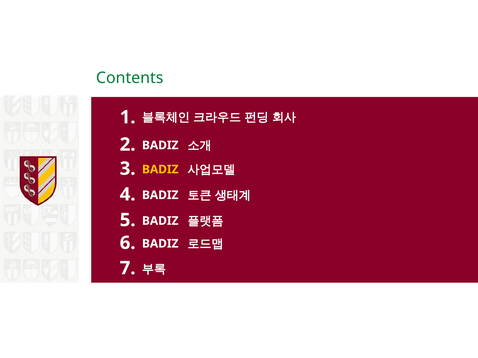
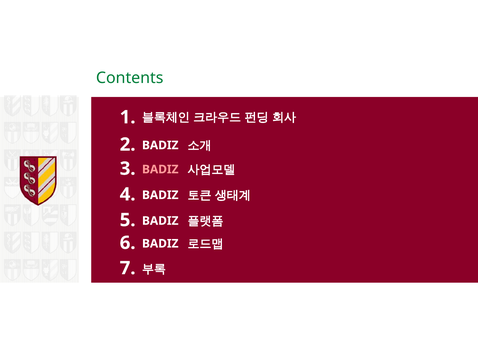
BADIZ colour: yellow -> pink (160, 170)
